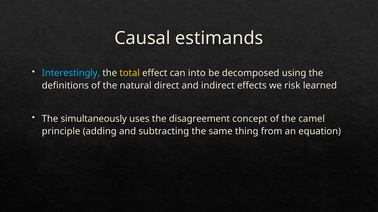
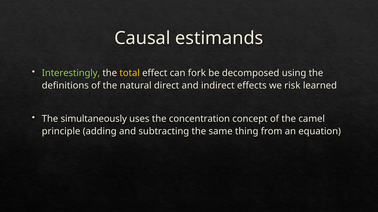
Interestingly colour: light blue -> light green (71, 73)
into: into -> fork (197, 73)
disagreement: disagreement -> concentration (199, 119)
